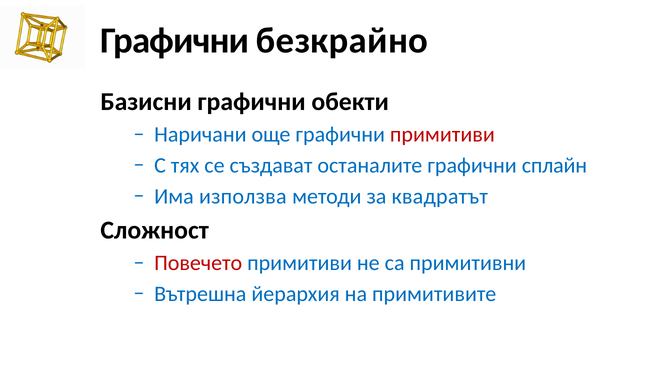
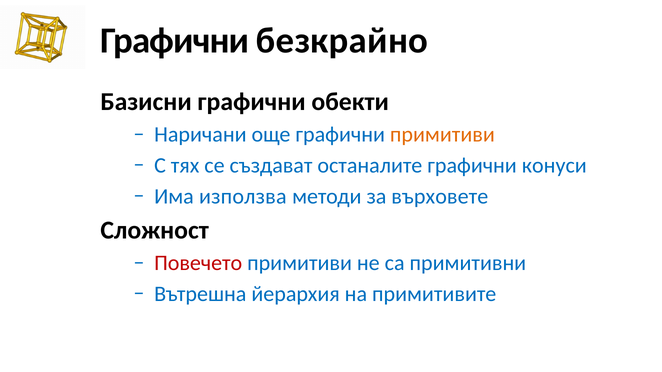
примитиви colour: red -> orange (442, 135)
сплайн: сплайн -> конуси (554, 166)
квадратът: квадратът -> върховете (440, 196)
